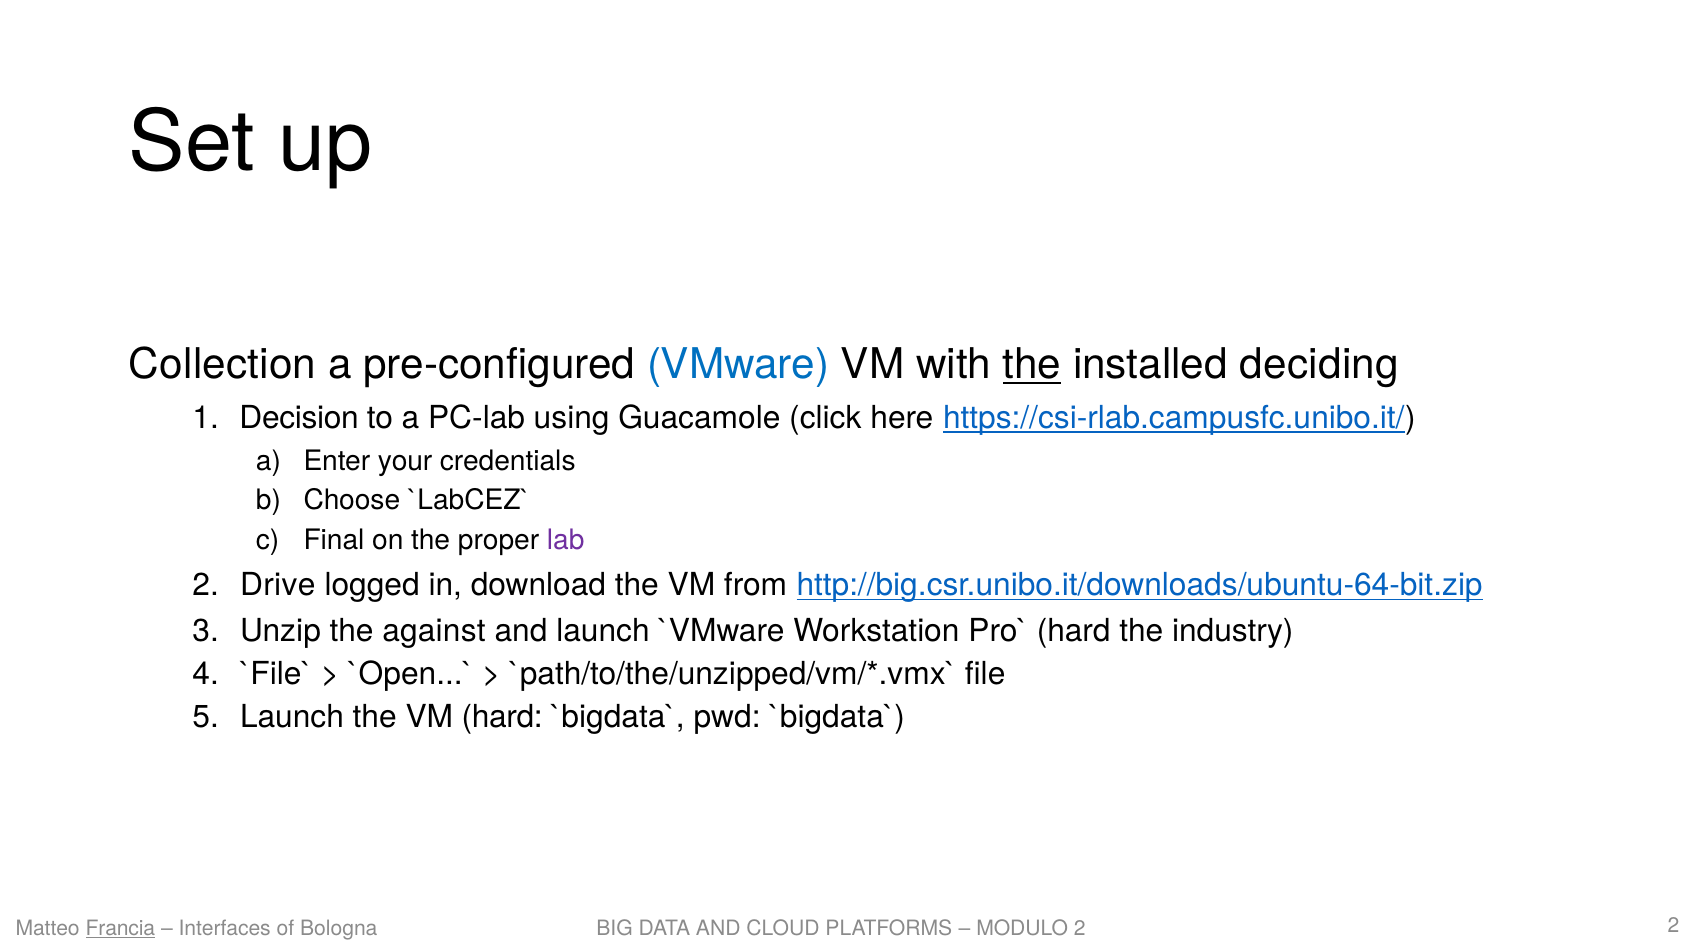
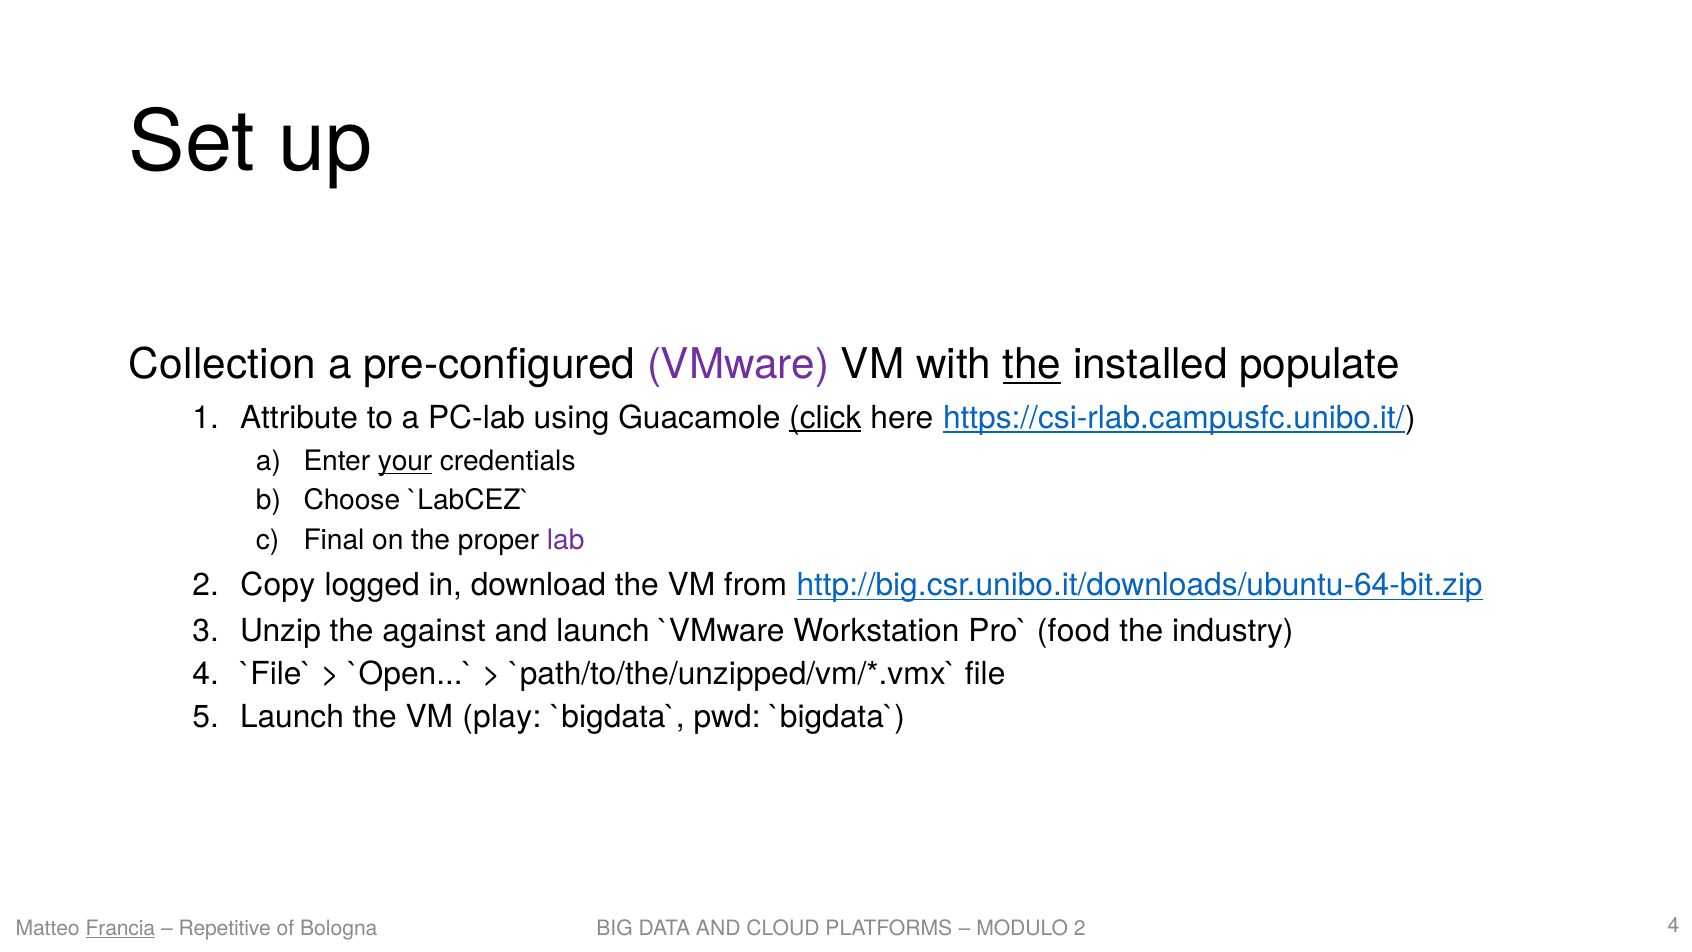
VMware colour: blue -> purple (738, 365)
deciding: deciding -> populate (1320, 365)
Decision: Decision -> Attribute (299, 418)
click underline: none -> present (825, 418)
your underline: none -> present (405, 461)
Drive: Drive -> Copy (278, 585)
hard: hard -> food (1074, 630)
VM hard: hard -> play (502, 717)
Interfaces: Interfaces -> Repetitive (225, 928)
Bologna 2: 2 -> 4 (1674, 925)
